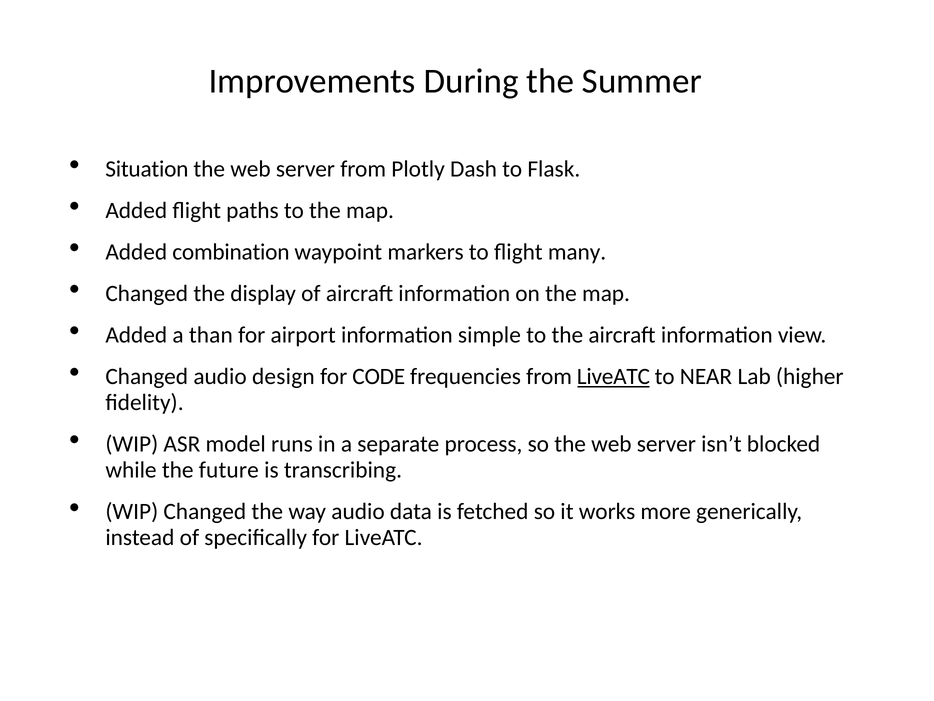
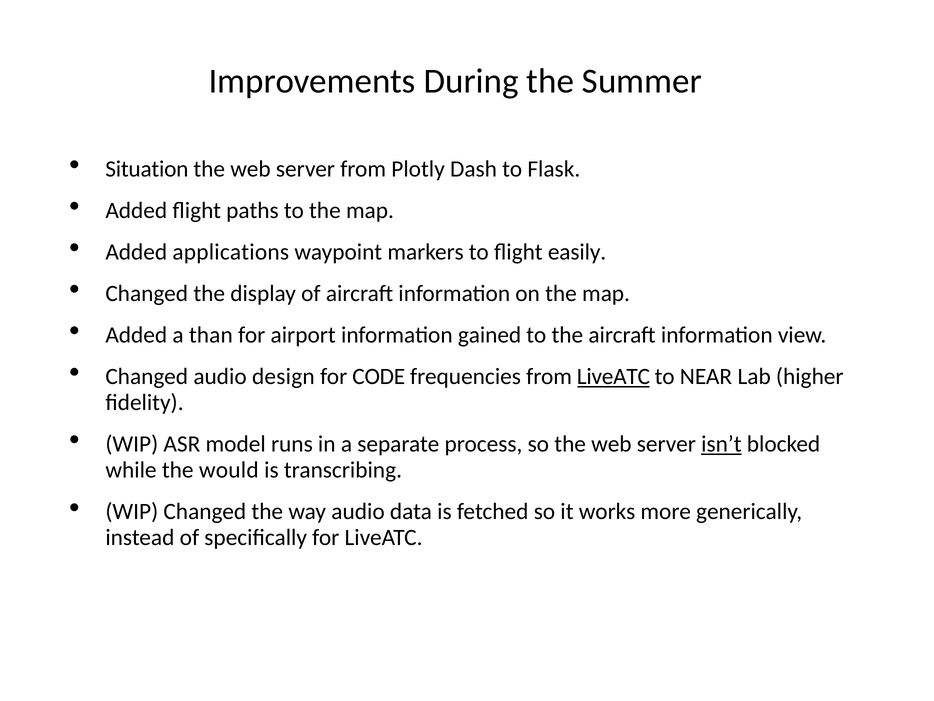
combination: combination -> applications (231, 252)
many: many -> easily (577, 252)
simple: simple -> gained (490, 335)
isn’t underline: none -> present (721, 444)
future: future -> would (229, 470)
